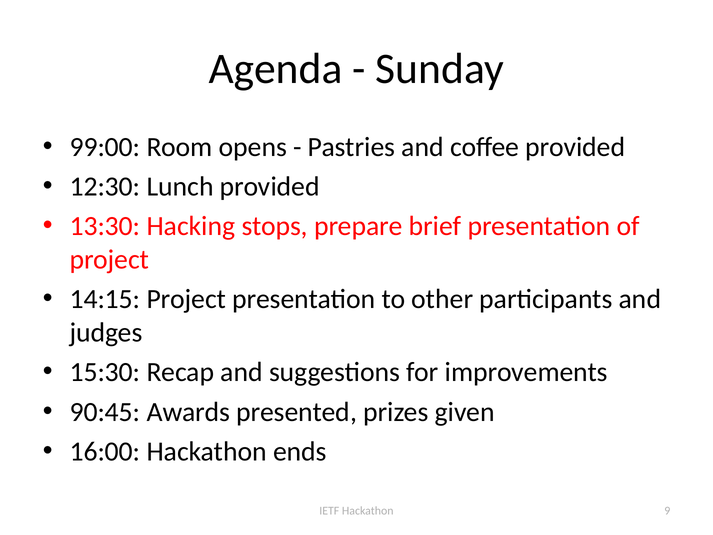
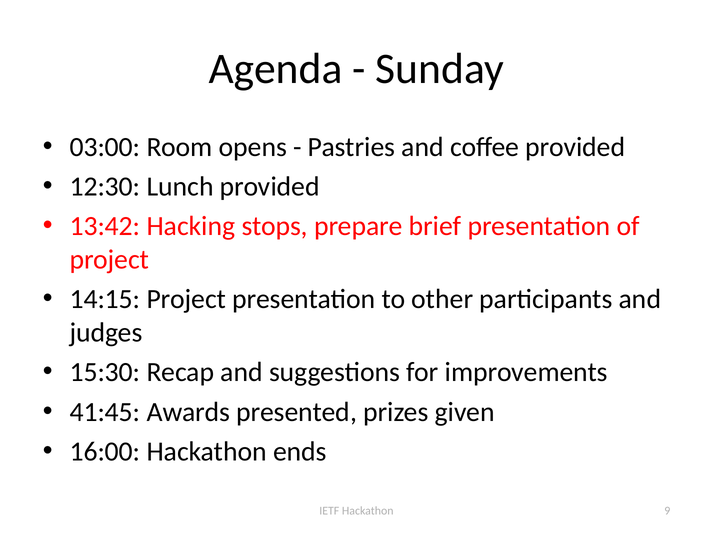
99:00: 99:00 -> 03:00 (105, 147)
13:30: 13:30 -> 13:42 (105, 226)
90:45: 90:45 -> 41:45 (105, 412)
